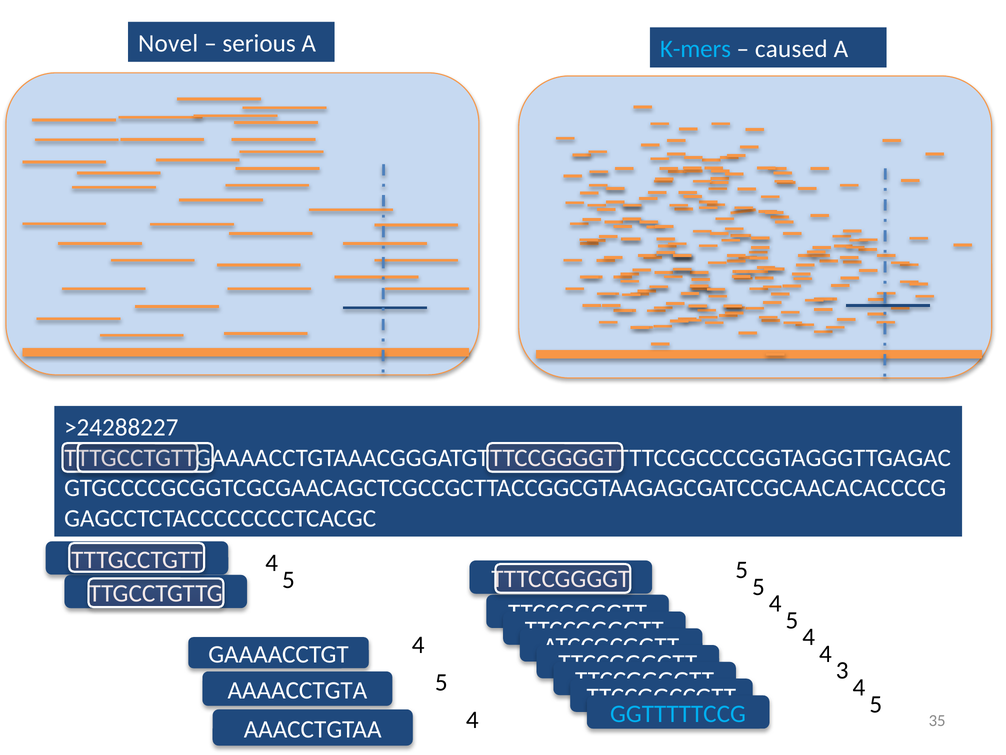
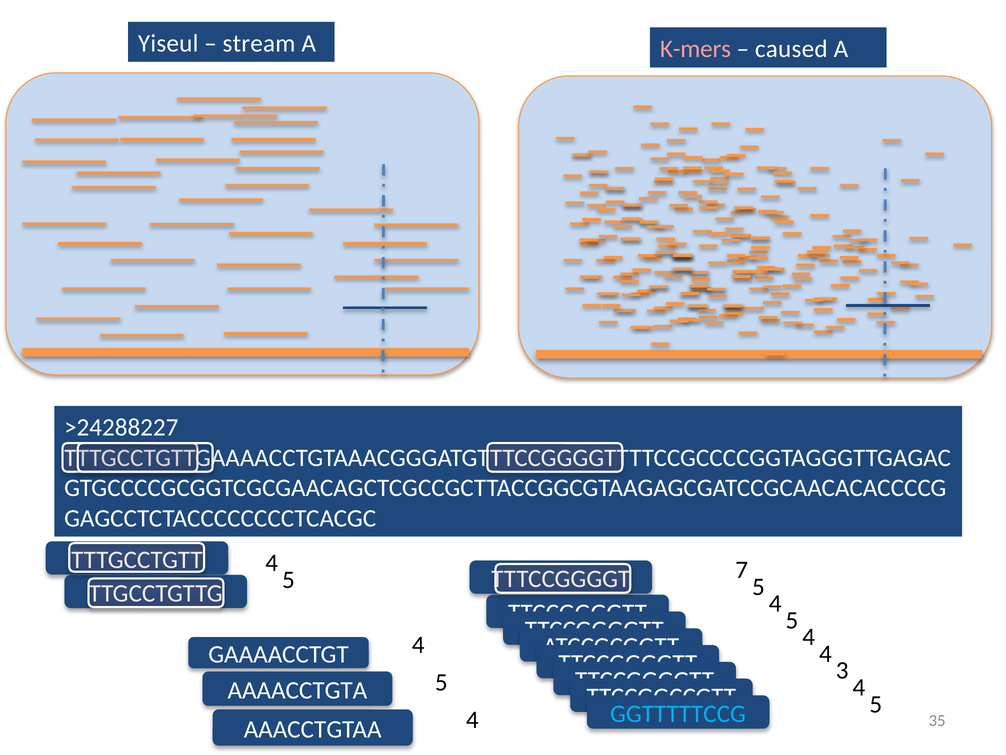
Novel: Novel -> Yiseul (168, 44)
serious: serious -> stream (259, 44)
K-mers colour: light blue -> pink (695, 49)
5: 5 -> 7 (742, 570)
